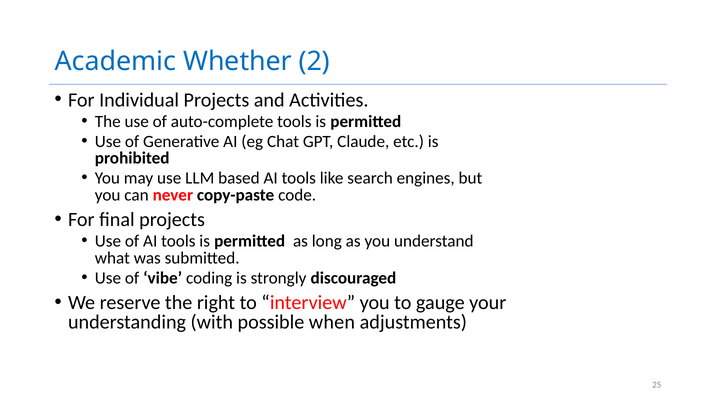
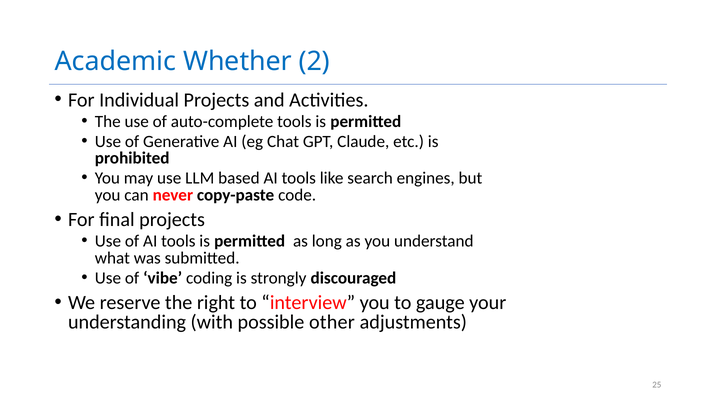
when: when -> other (332, 322)
